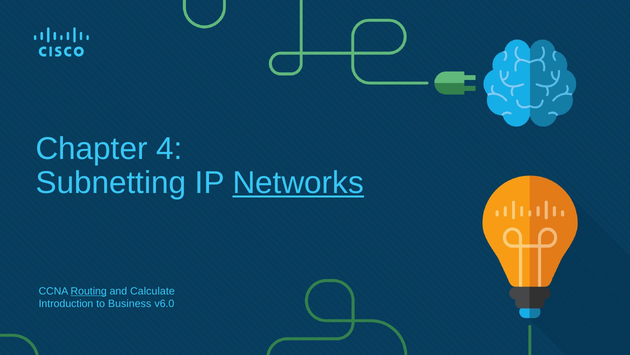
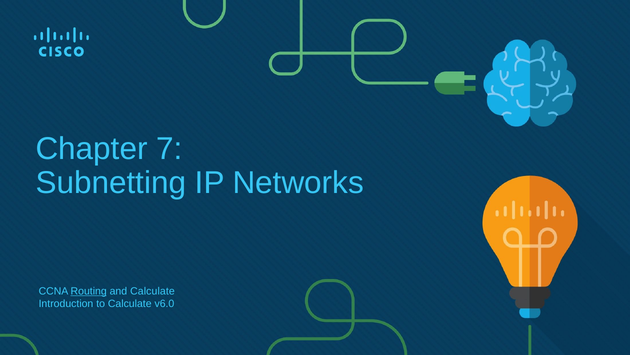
4: 4 -> 7 (169, 149)
Networks underline: present -> none (298, 183)
to Business: Business -> Calculate (130, 303)
